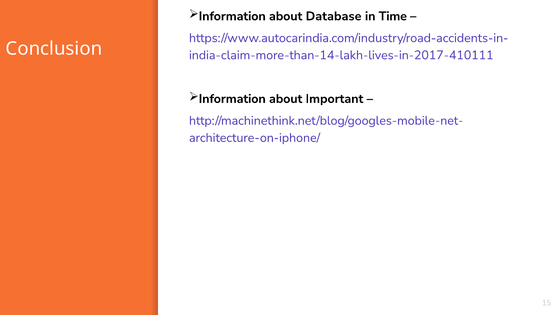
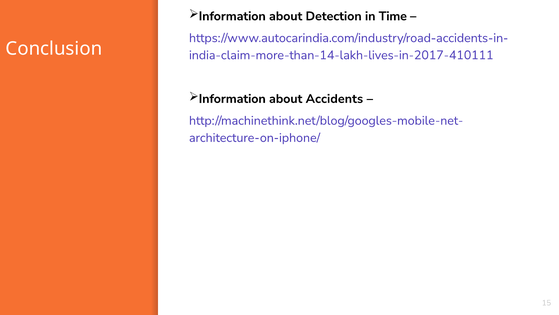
Database: Database -> Detection (334, 16)
Important: Important -> Accidents (334, 99)
